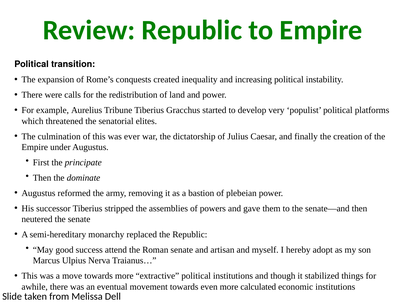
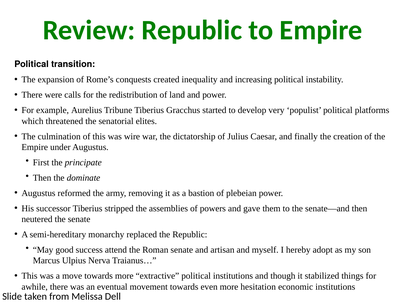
ever: ever -> wire (132, 137)
calculated: calculated -> hesitation (258, 287)
